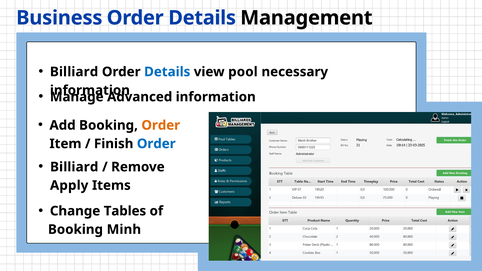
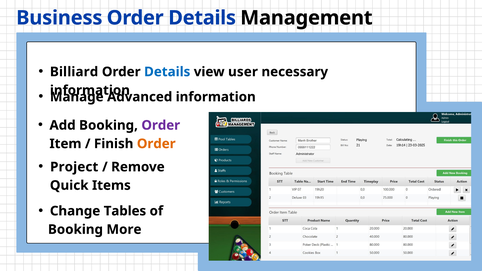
pool: pool -> user (243, 72)
Order colour: orange -> purple (161, 125)
Order colour: blue -> orange (156, 144)
Billiard: Billiard -> Project (74, 167)
Apply: Apply -> Quick (69, 185)
Minh: Minh -> More (124, 230)
